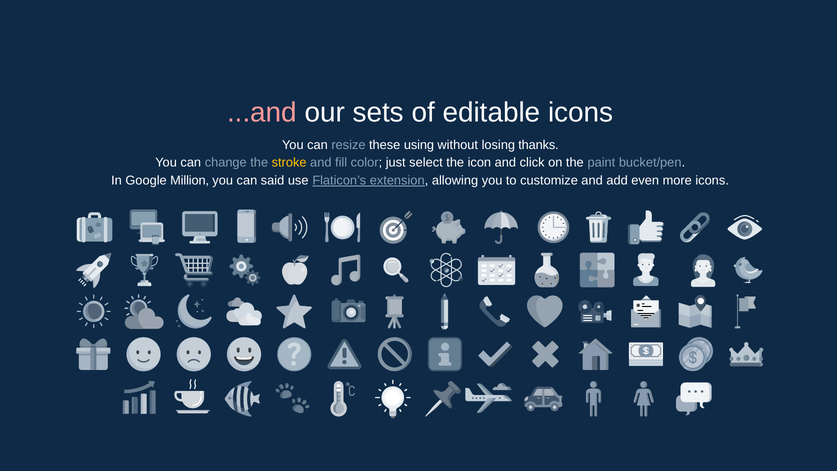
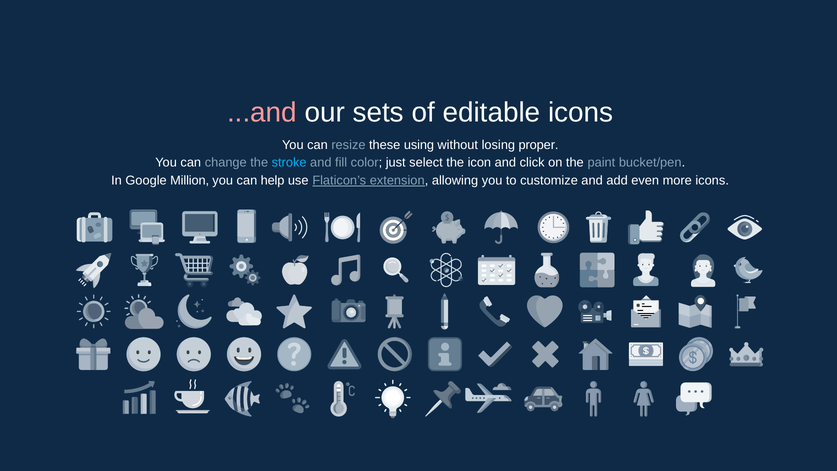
thanks: thanks -> proper (539, 145)
stroke colour: yellow -> light blue (289, 163)
said: said -> help (273, 180)
